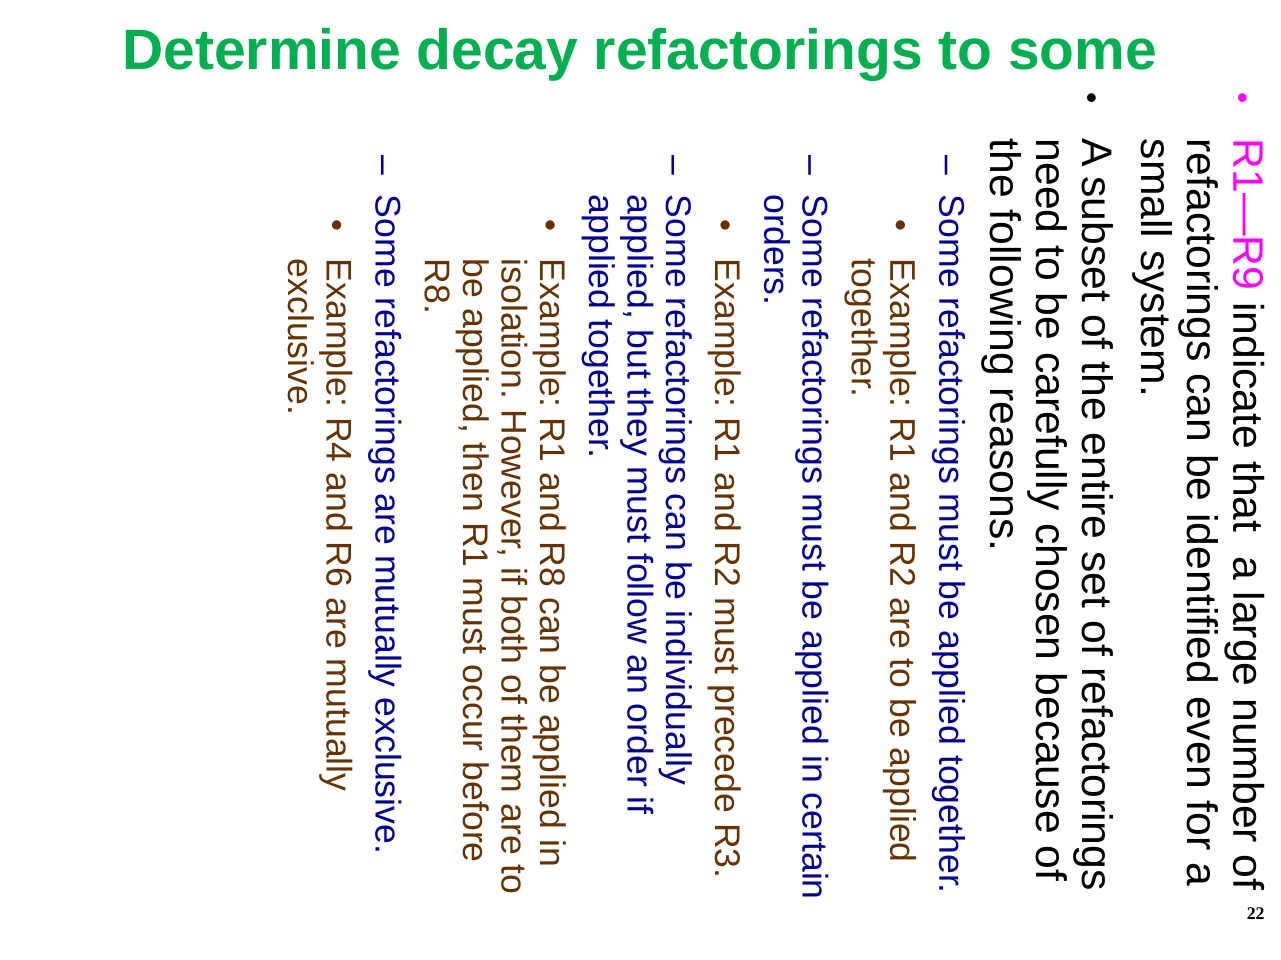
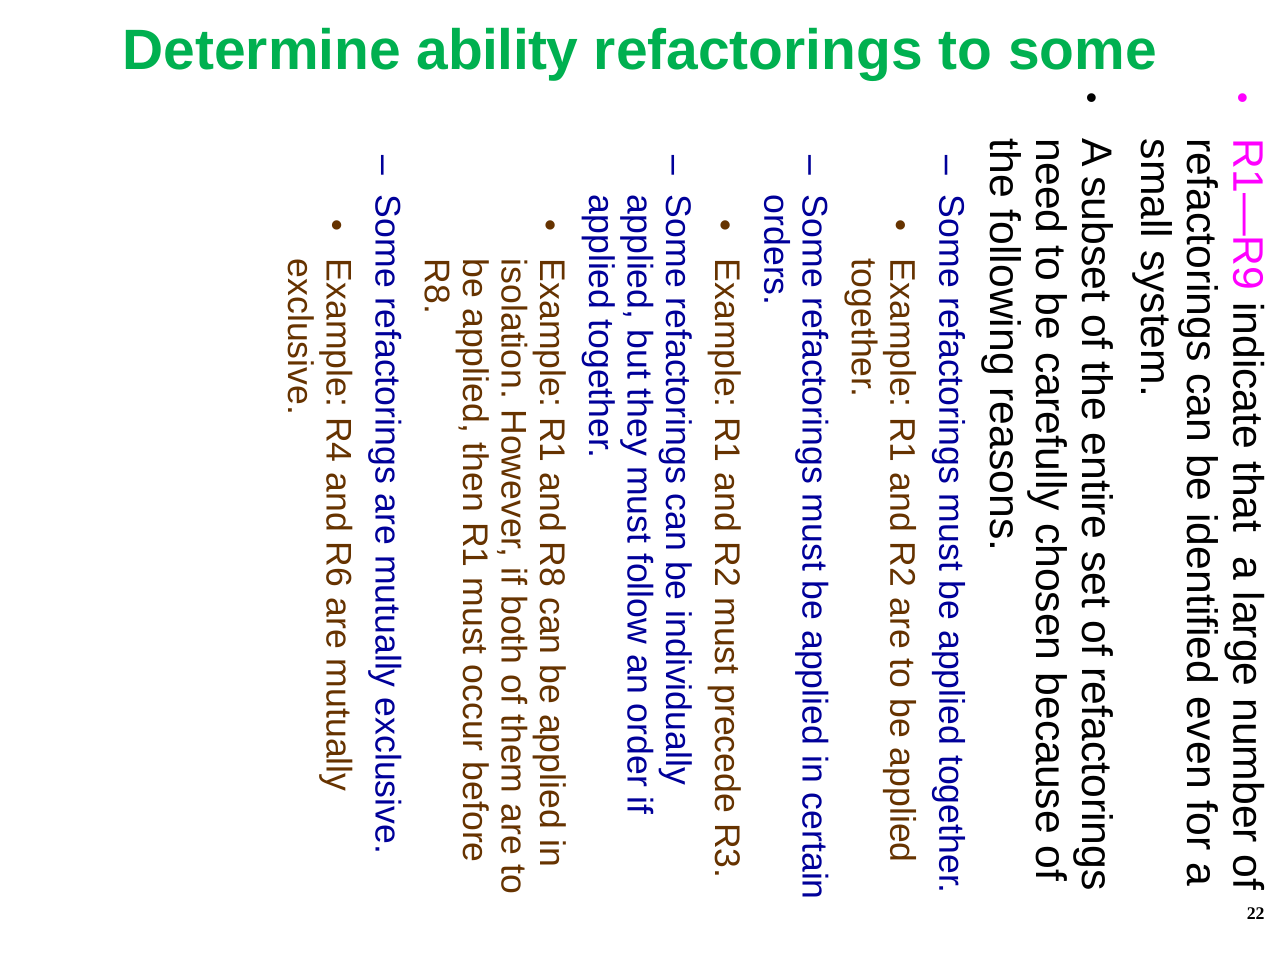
decay: decay -> ability (498, 51)
